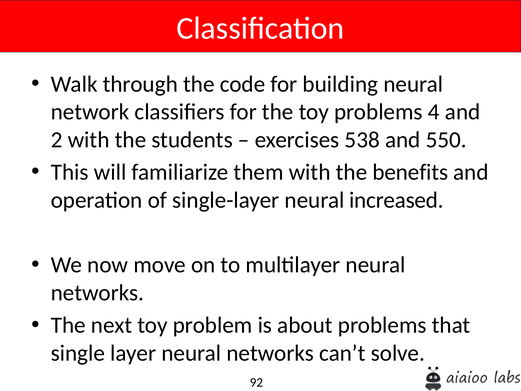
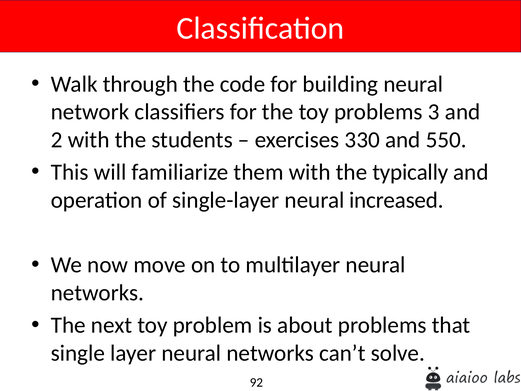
4: 4 -> 3 (434, 112)
538: 538 -> 330 (362, 140)
benefits: benefits -> typically (410, 172)
